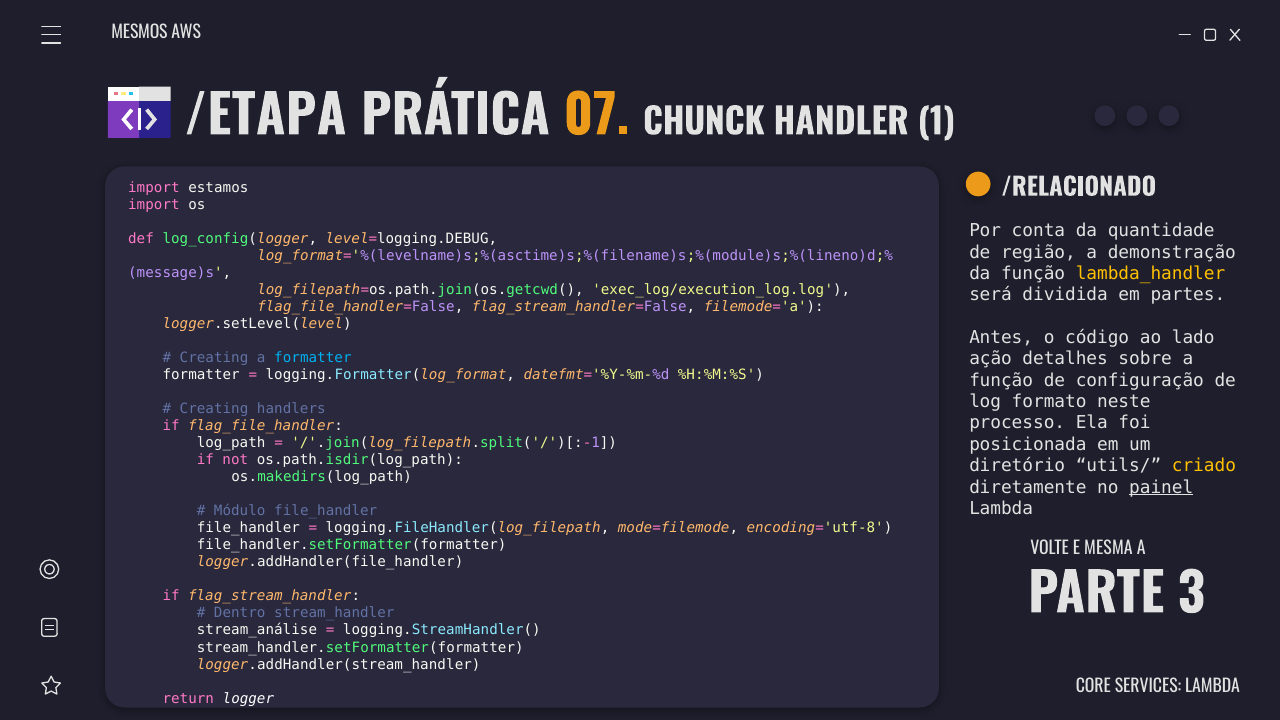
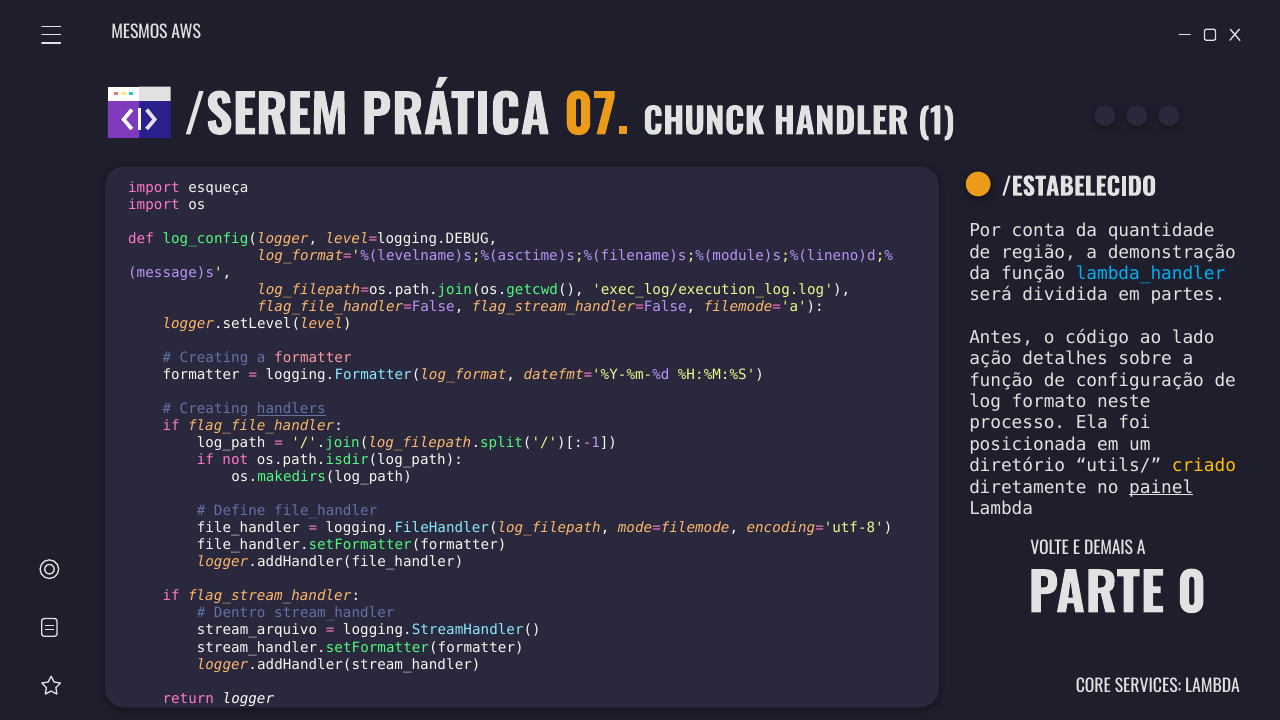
/ETAPA: /ETAPA -> /SEREM (266, 117)
/RELACIONADO: /RELACIONADO -> /ESTABELECIDO (1079, 188)
estamos: estamos -> esqueça (218, 187)
lambda_handler colour: yellow -> light blue (1151, 274)
formatter colour: light blue -> pink (313, 358)
handlers underline: none -> present (291, 409)
Módulo: Módulo -> Define (240, 511)
MESMA: MESMA -> DEMAIS (1109, 549)
3: 3 -> 0 (1192, 595)
stream_análise: stream_análise -> stream_arquivo (257, 630)
